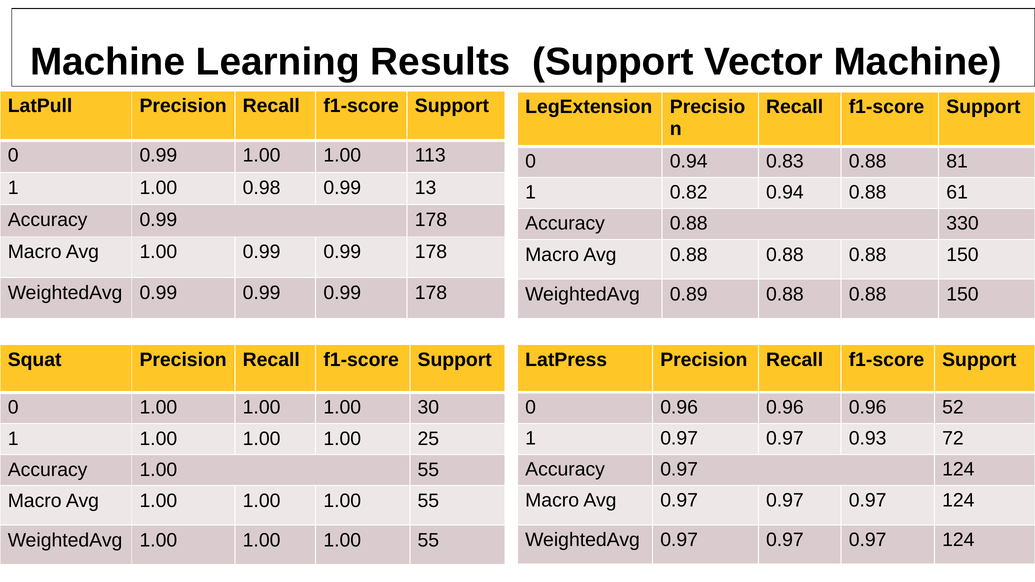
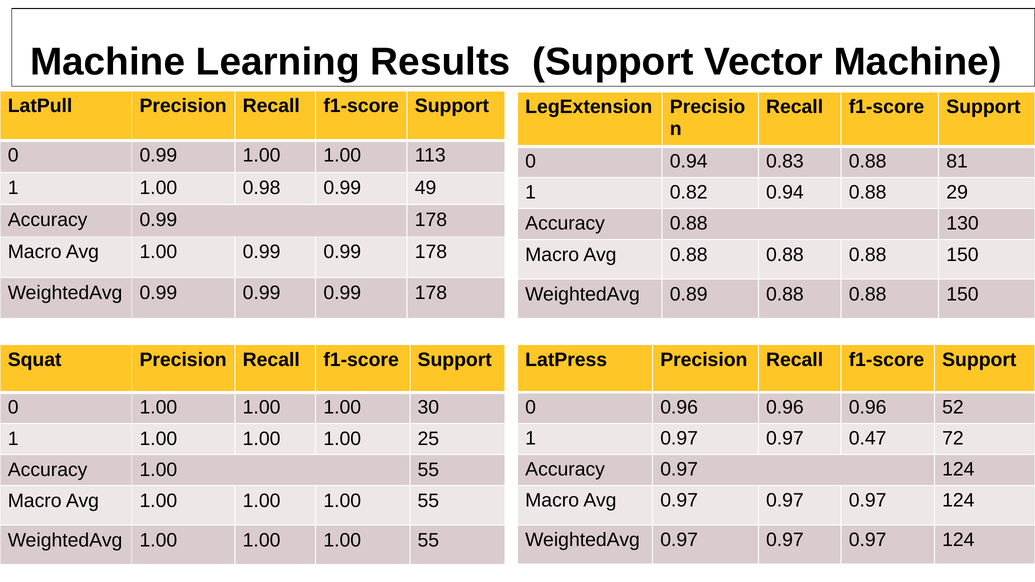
13: 13 -> 49 (426, 188)
61: 61 -> 29 (957, 193)
330: 330 -> 130 (963, 224)
0.93: 0.93 -> 0.47 (868, 439)
